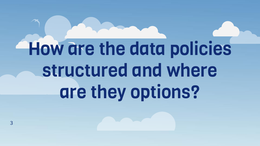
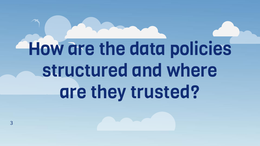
options: options -> trusted (165, 93)
